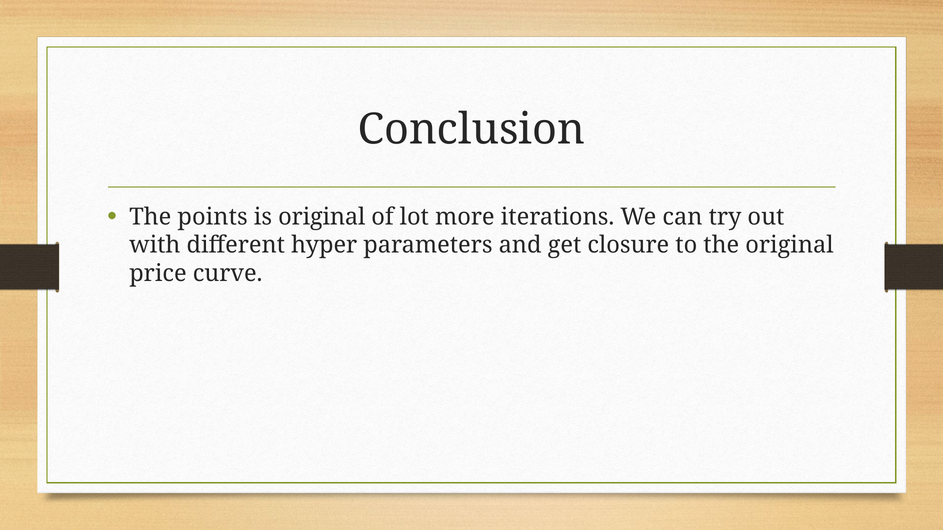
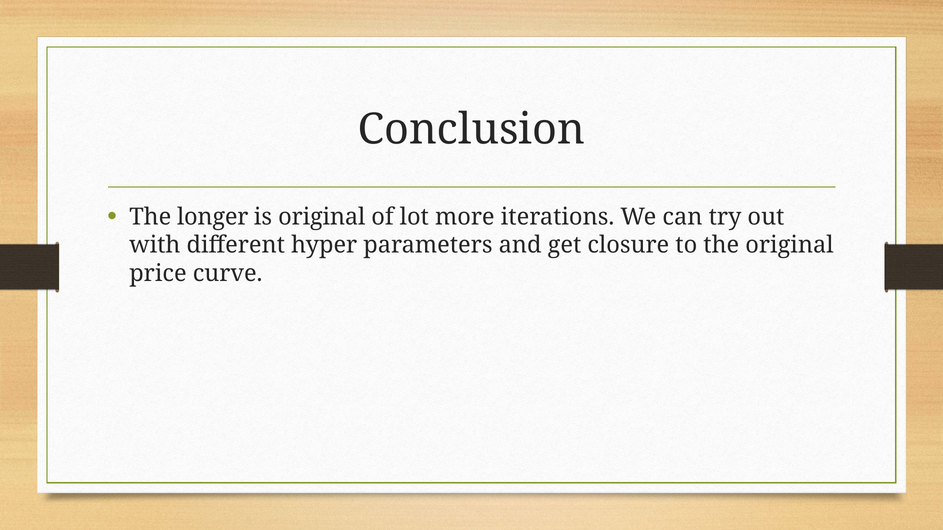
points: points -> longer (213, 217)
